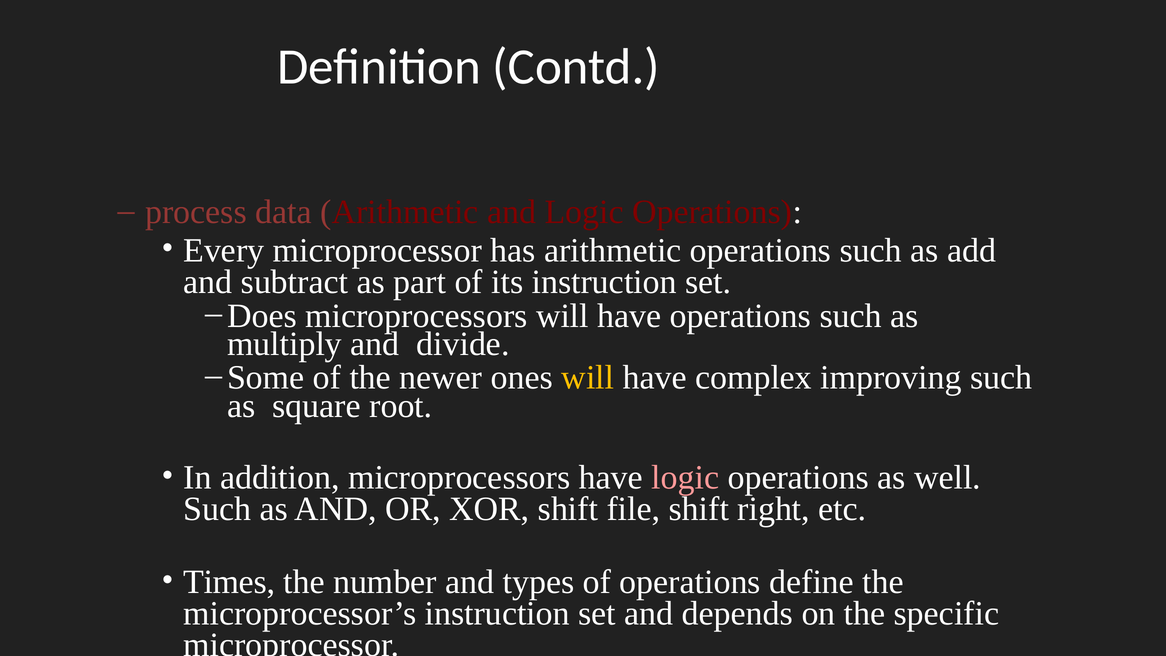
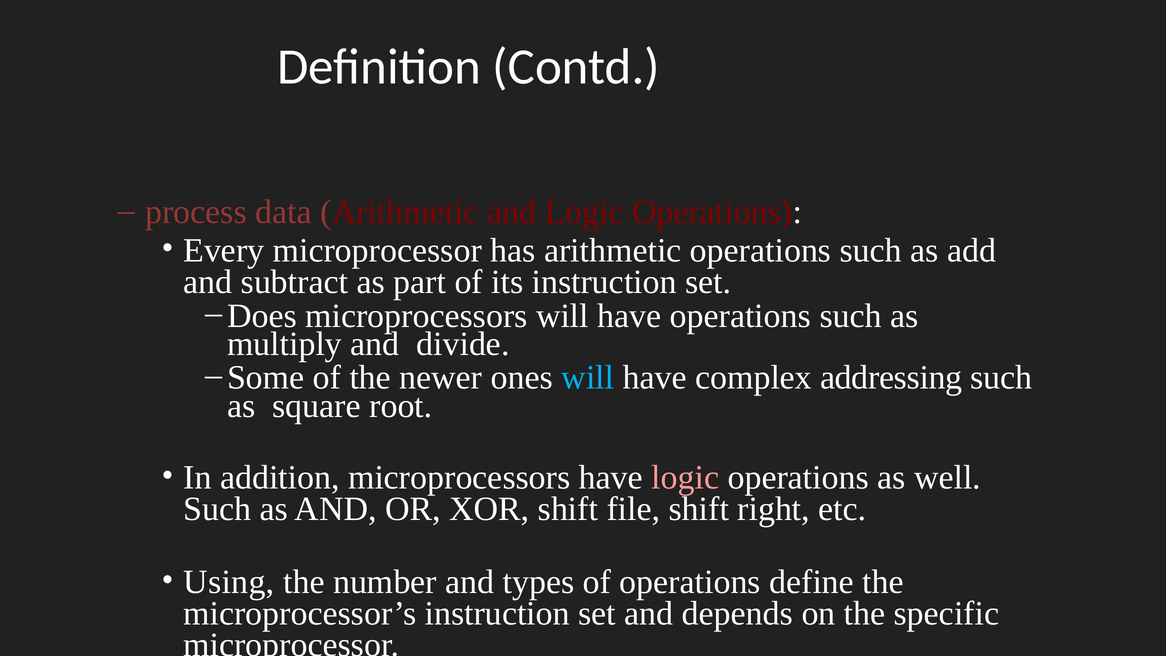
will colour: yellow -> light blue (588, 378)
improving: improving -> addressing (891, 378)
Times: Times -> Using (229, 582)
